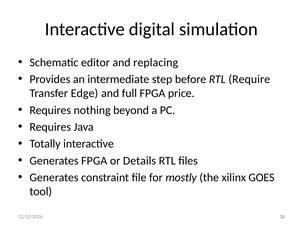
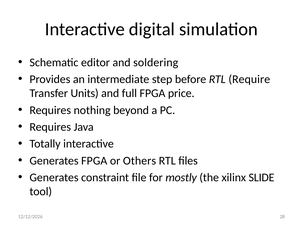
replacing: replacing -> soldering (156, 62)
Edge: Edge -> Units (85, 93)
Details: Details -> Others (140, 161)
GOES: GOES -> SLIDE (262, 178)
